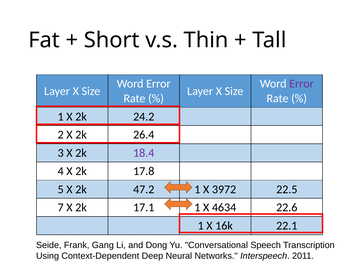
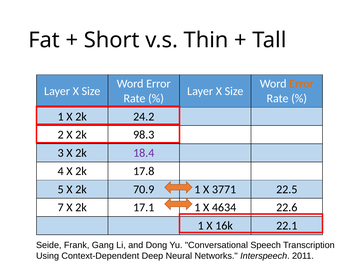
Error colour: purple -> orange (302, 84)
26.4: 26.4 -> 98.3 (144, 135)
47.2: 47.2 -> 70.9 (144, 189)
3972: 3972 -> 3771 (224, 189)
